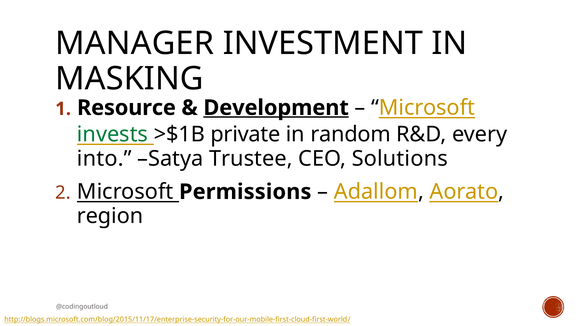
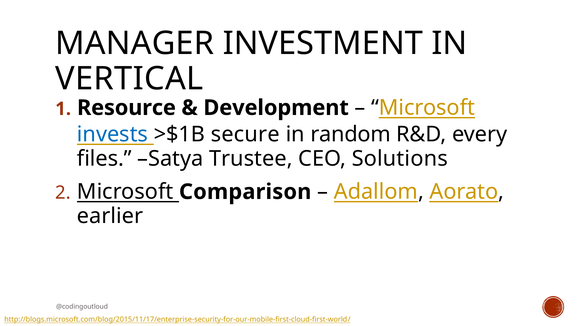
MASKING: MASKING -> VERTICAL (129, 79)
Development underline: present -> none (276, 108)
invests colour: green -> blue (112, 135)
private: private -> secure (245, 135)
into: into -> files (104, 159)
Permissions: Permissions -> Comparison (245, 192)
region: region -> earlier (110, 216)
